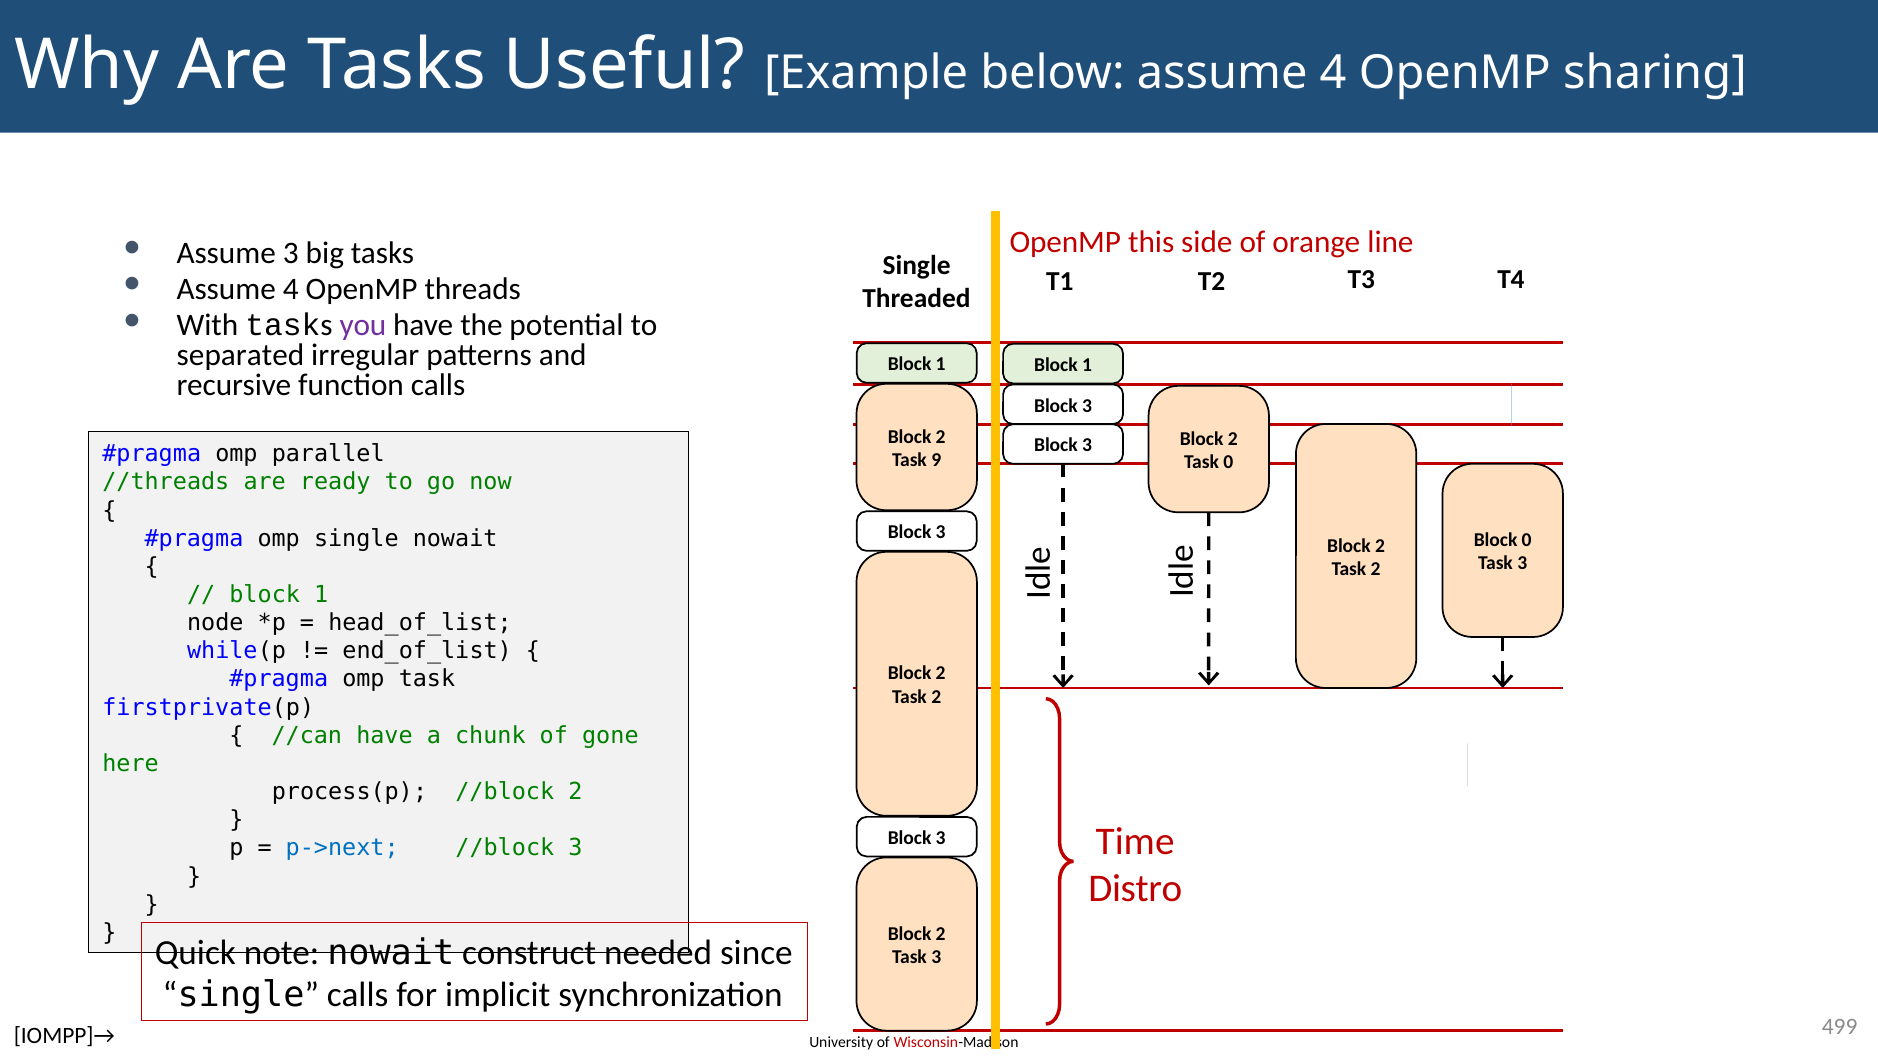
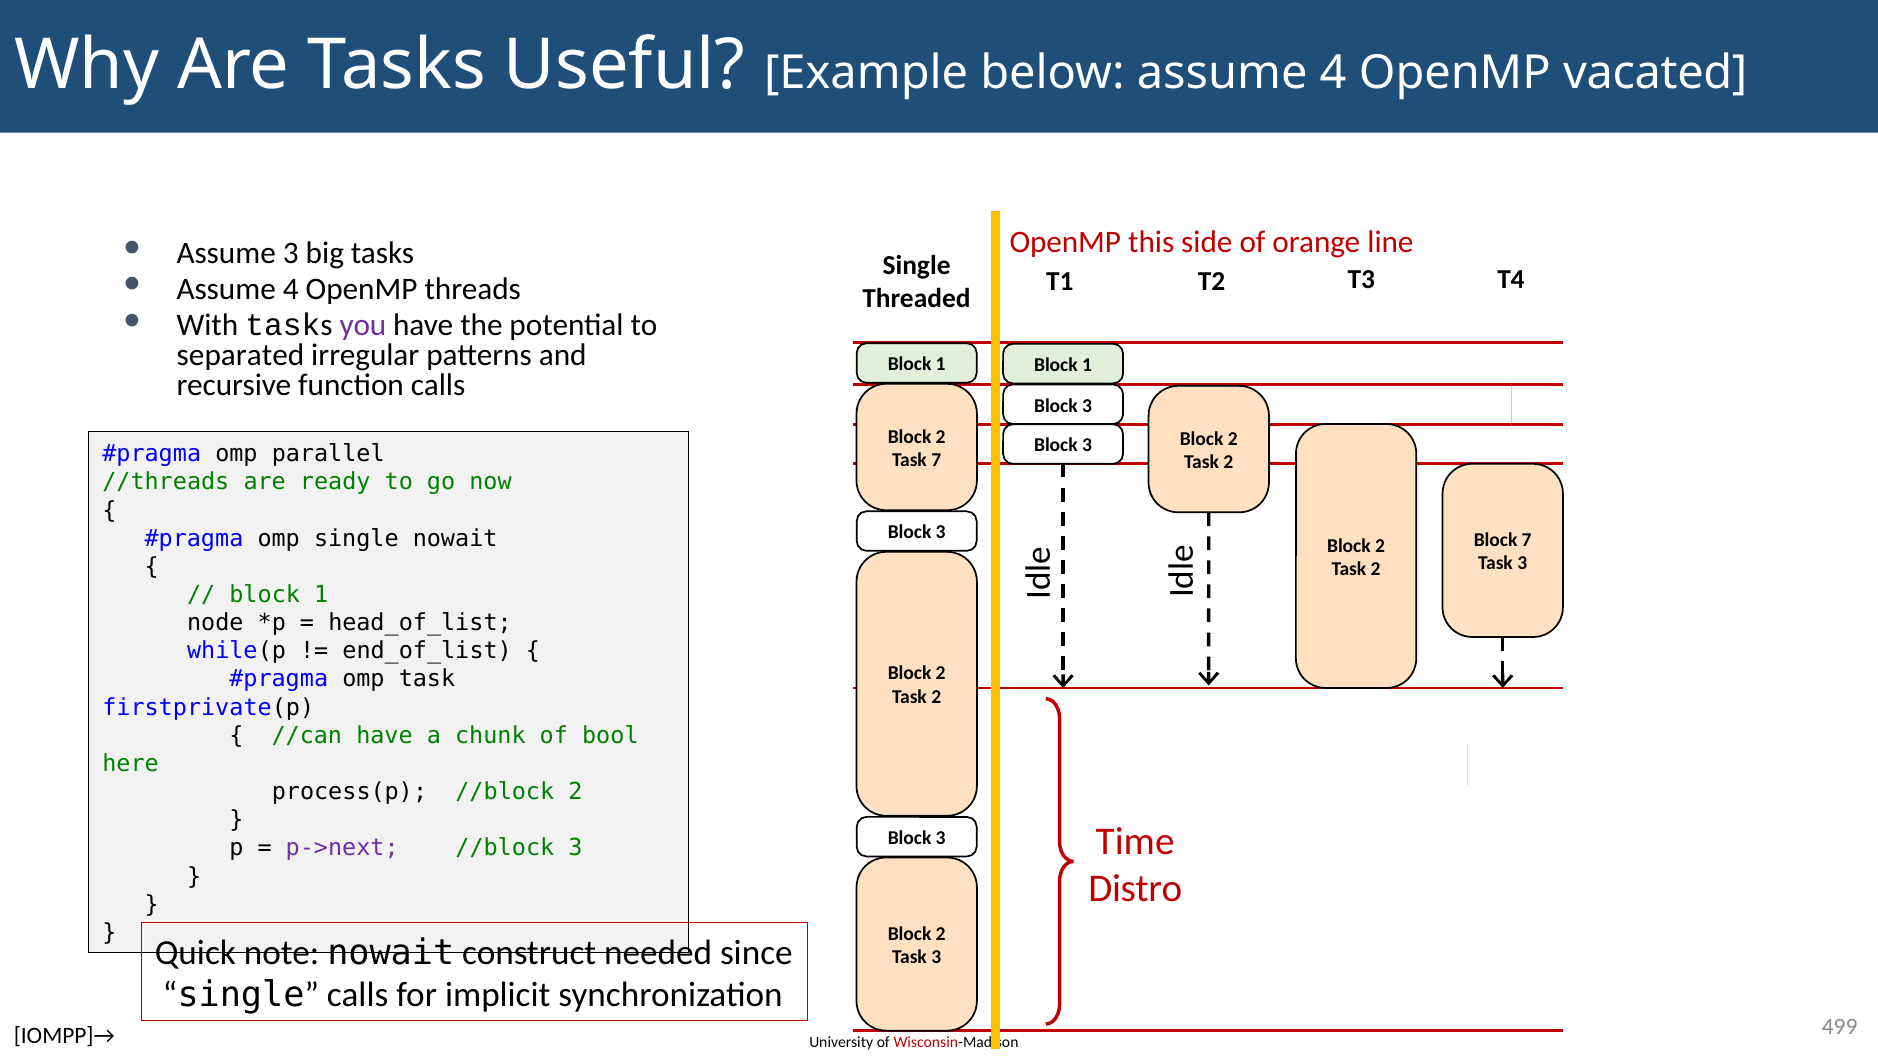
sharing: sharing -> vacated (1655, 73)
Task 9: 9 -> 7 (936, 460)
0: 0 -> 2 (1228, 462)
Block 0: 0 -> 7 (1527, 540)
gone: gone -> bool (610, 736)
p->next colour: blue -> purple (342, 848)
